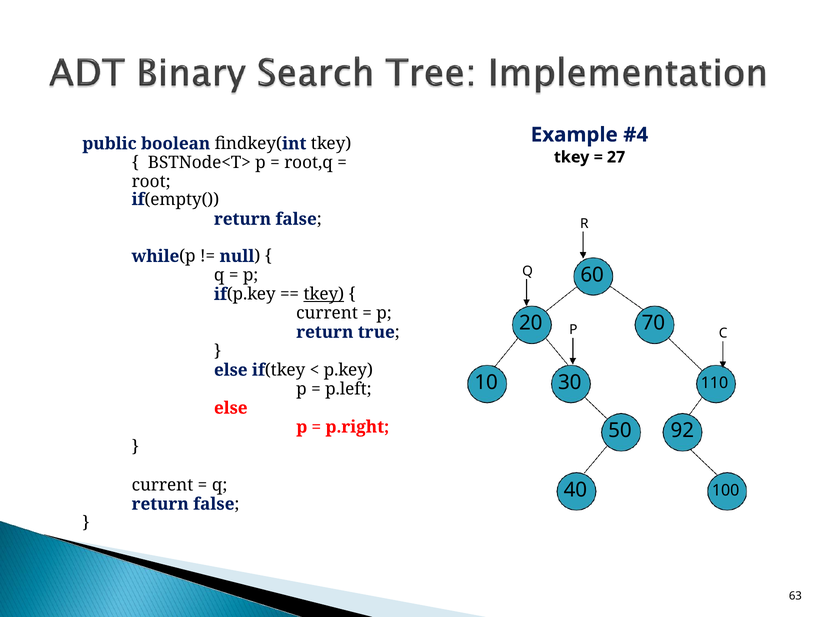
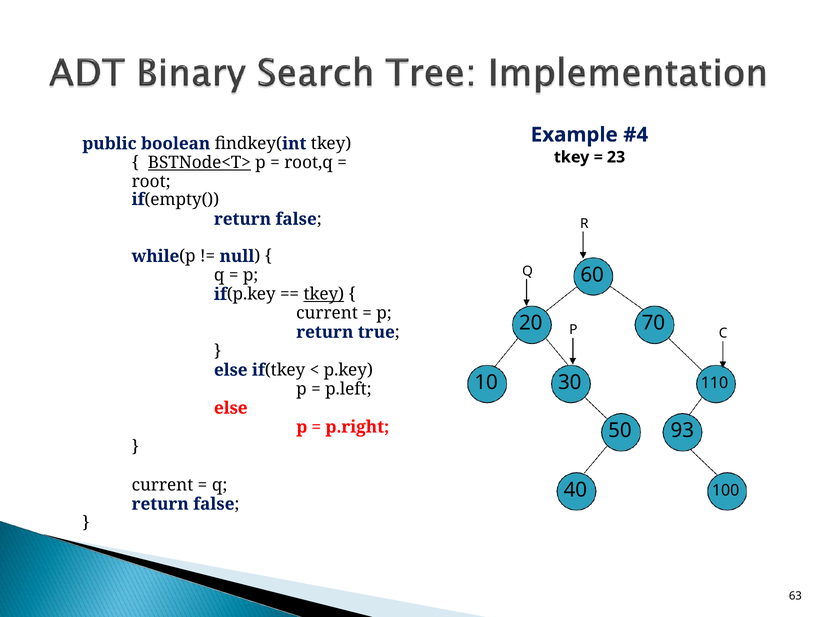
27: 27 -> 23 (616, 157)
BSTNode<T> underline: none -> present (199, 163)
92: 92 -> 93 (682, 431)
